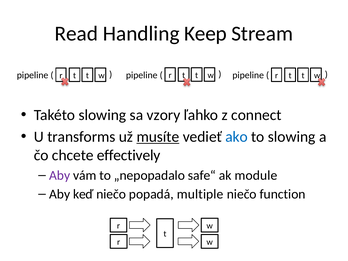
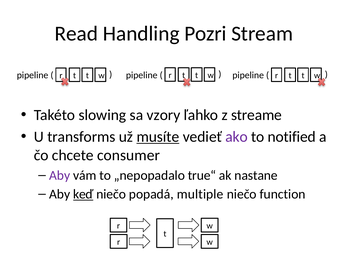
Keep: Keep -> Pozri (205, 34)
connect: connect -> streame (256, 115)
ako colour: blue -> purple (237, 137)
to slowing: slowing -> notified (292, 137)
effectively: effectively -> consumer (128, 155)
safe“: safe“ -> true“ (202, 175)
module: module -> nastane (256, 175)
keď underline: none -> present (83, 194)
